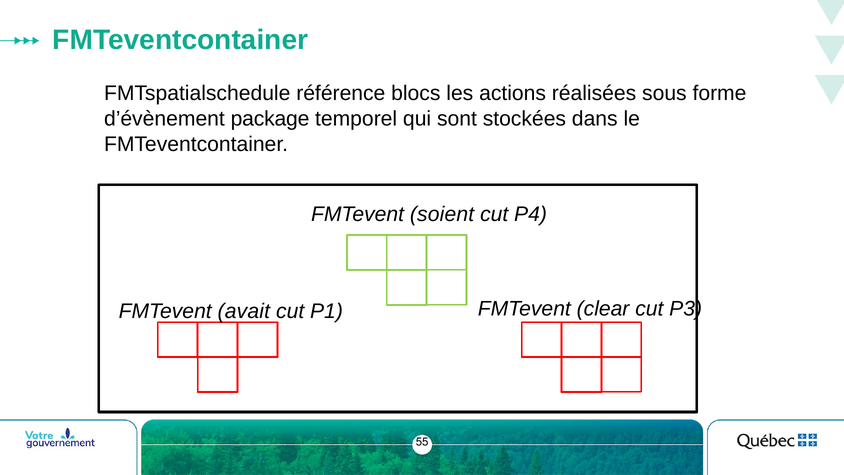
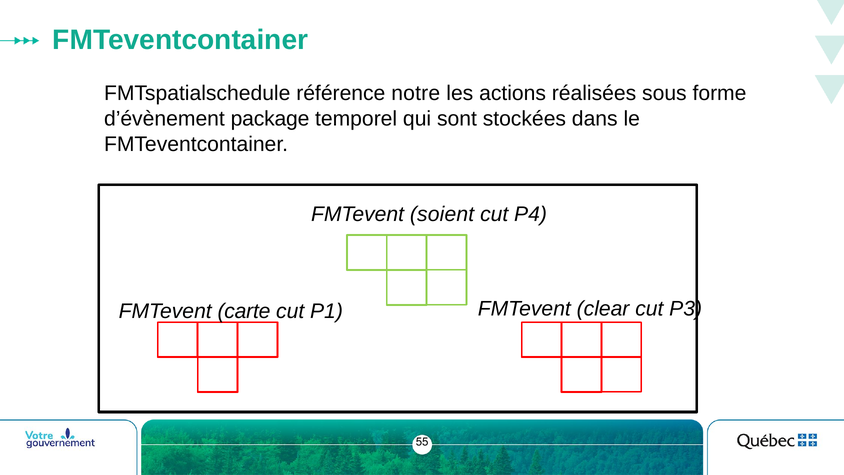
blocs: blocs -> notre (416, 93)
avait: avait -> carte (244, 311)
